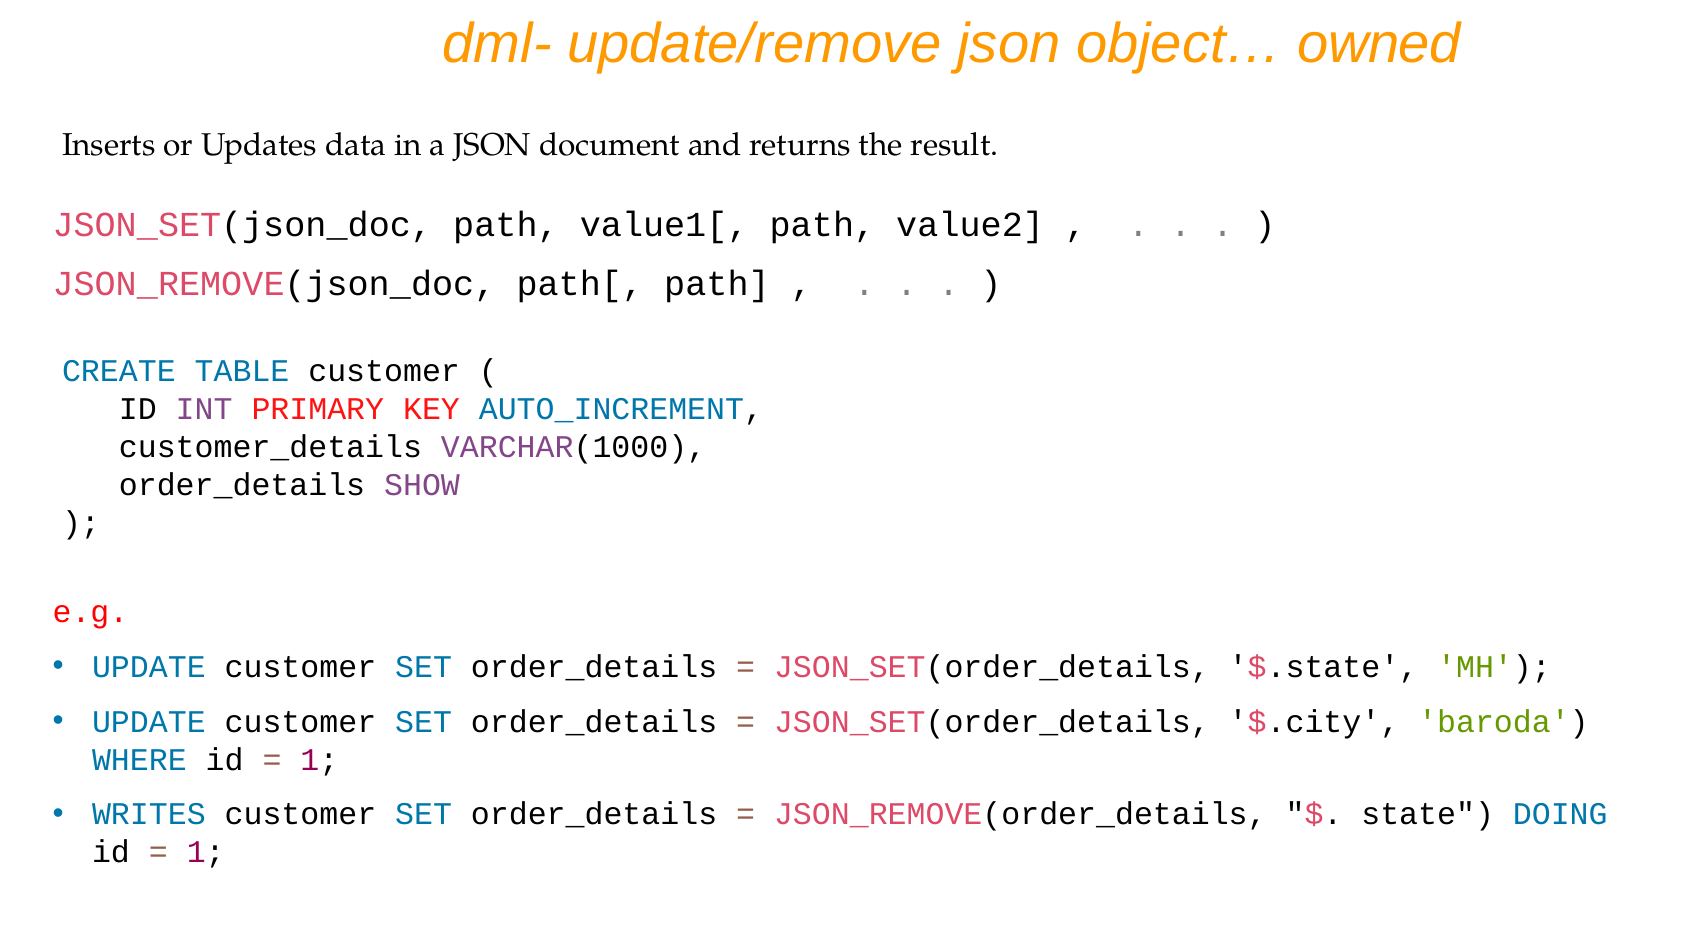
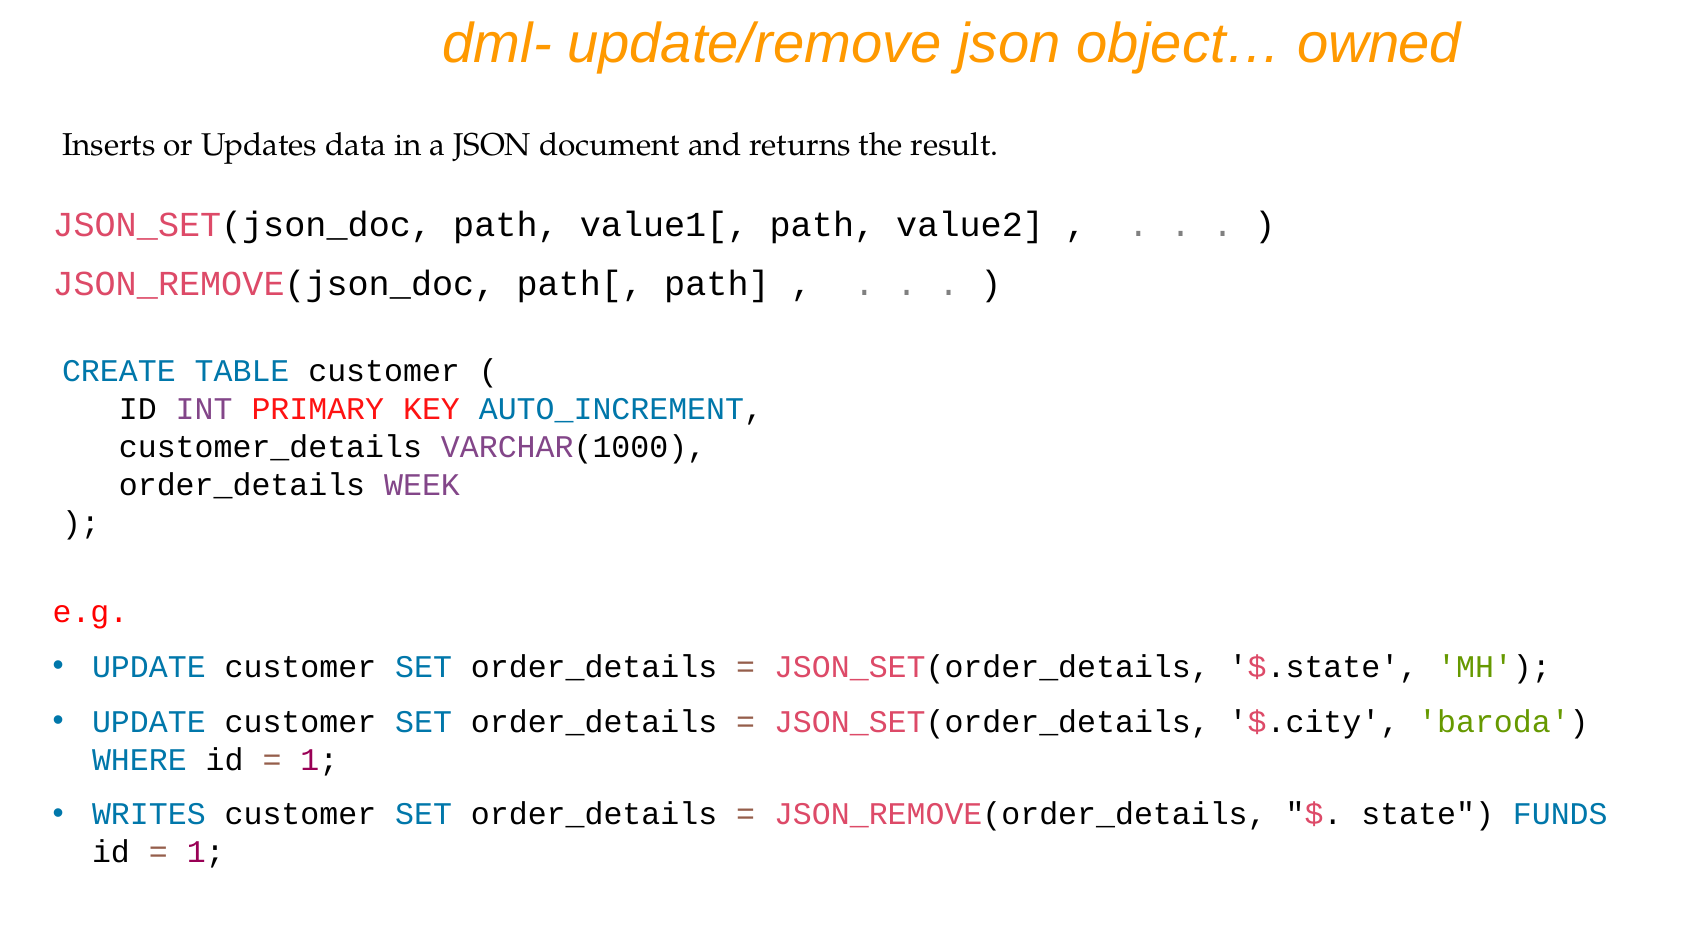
SHOW: SHOW -> WEEK (422, 485)
DOING: DOING -> FUNDS (1560, 815)
